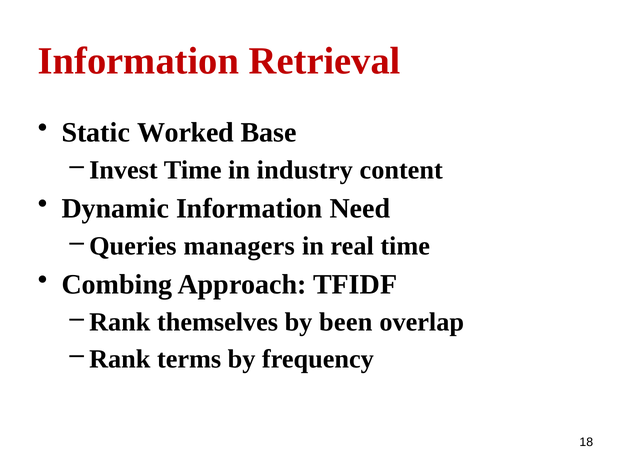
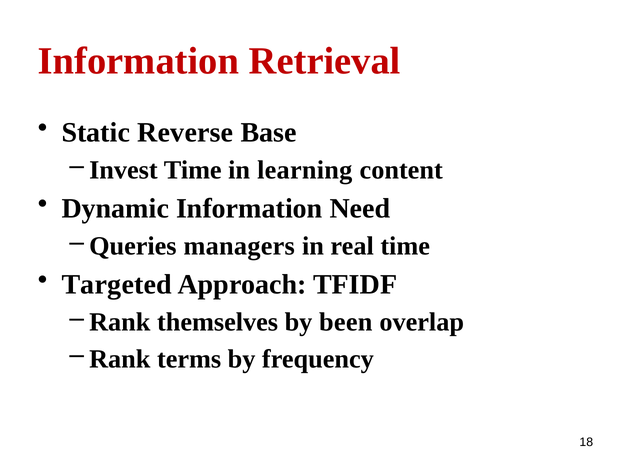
Worked: Worked -> Reverse (185, 132)
industry: industry -> learning (305, 170)
Combing: Combing -> Targeted (117, 285)
